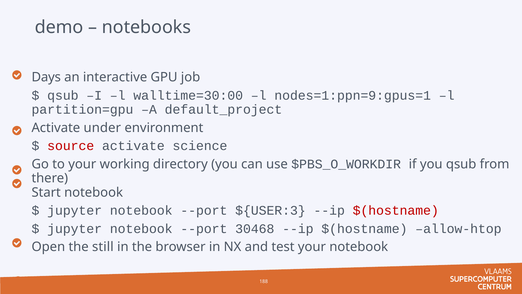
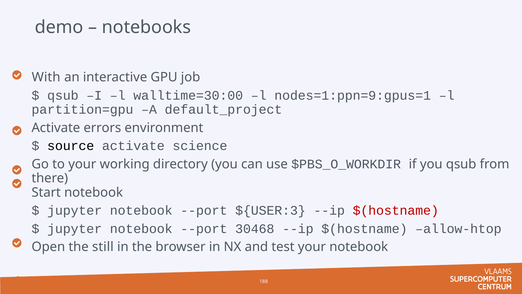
Days: Days -> With (46, 77)
under: under -> errors (102, 128)
source colour: red -> black (71, 146)
